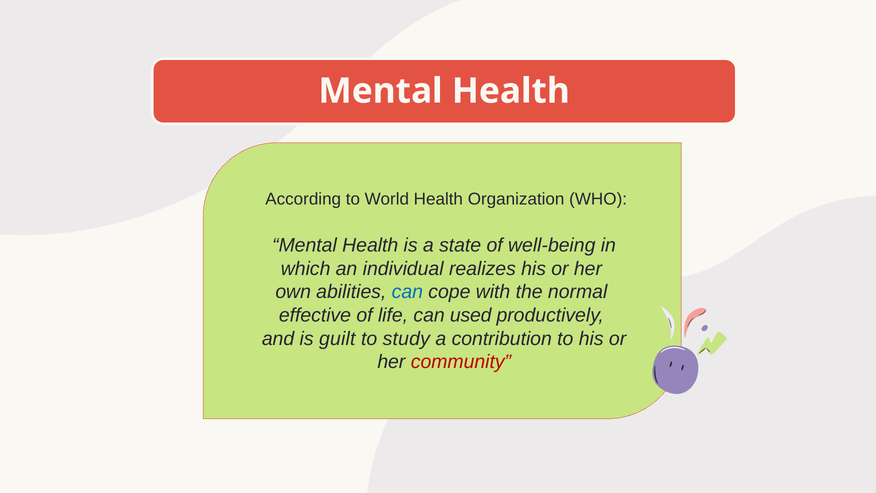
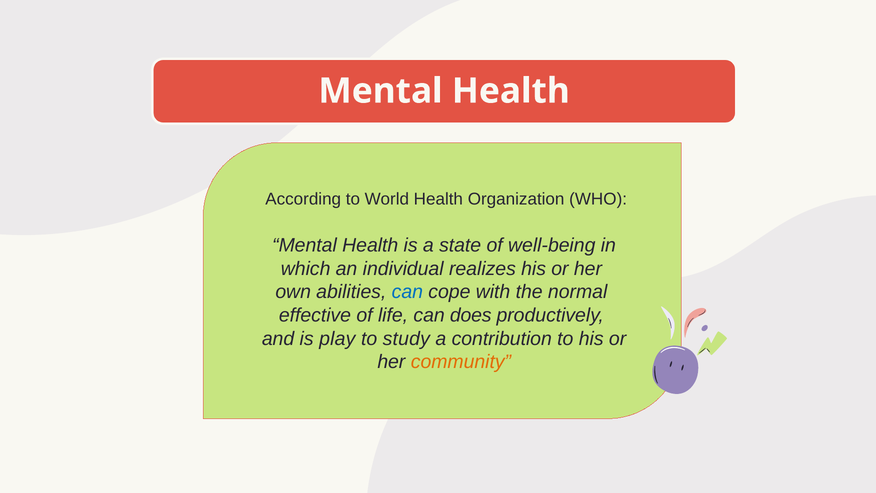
used: used -> does (471, 315)
guilt: guilt -> play (337, 339)
community colour: red -> orange (461, 362)
